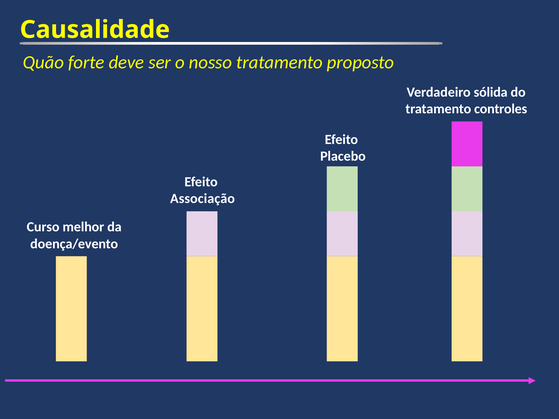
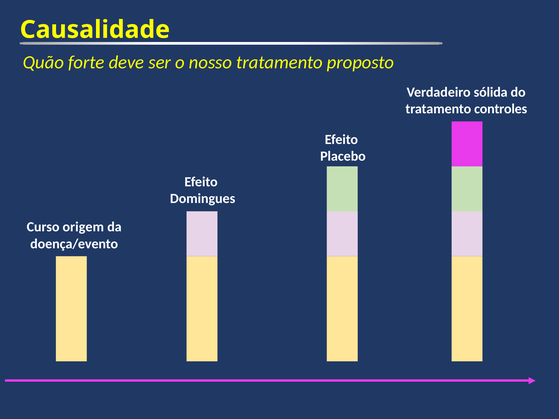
Associação: Associação -> Domingues (203, 199)
melhor: melhor -> origem (83, 227)
